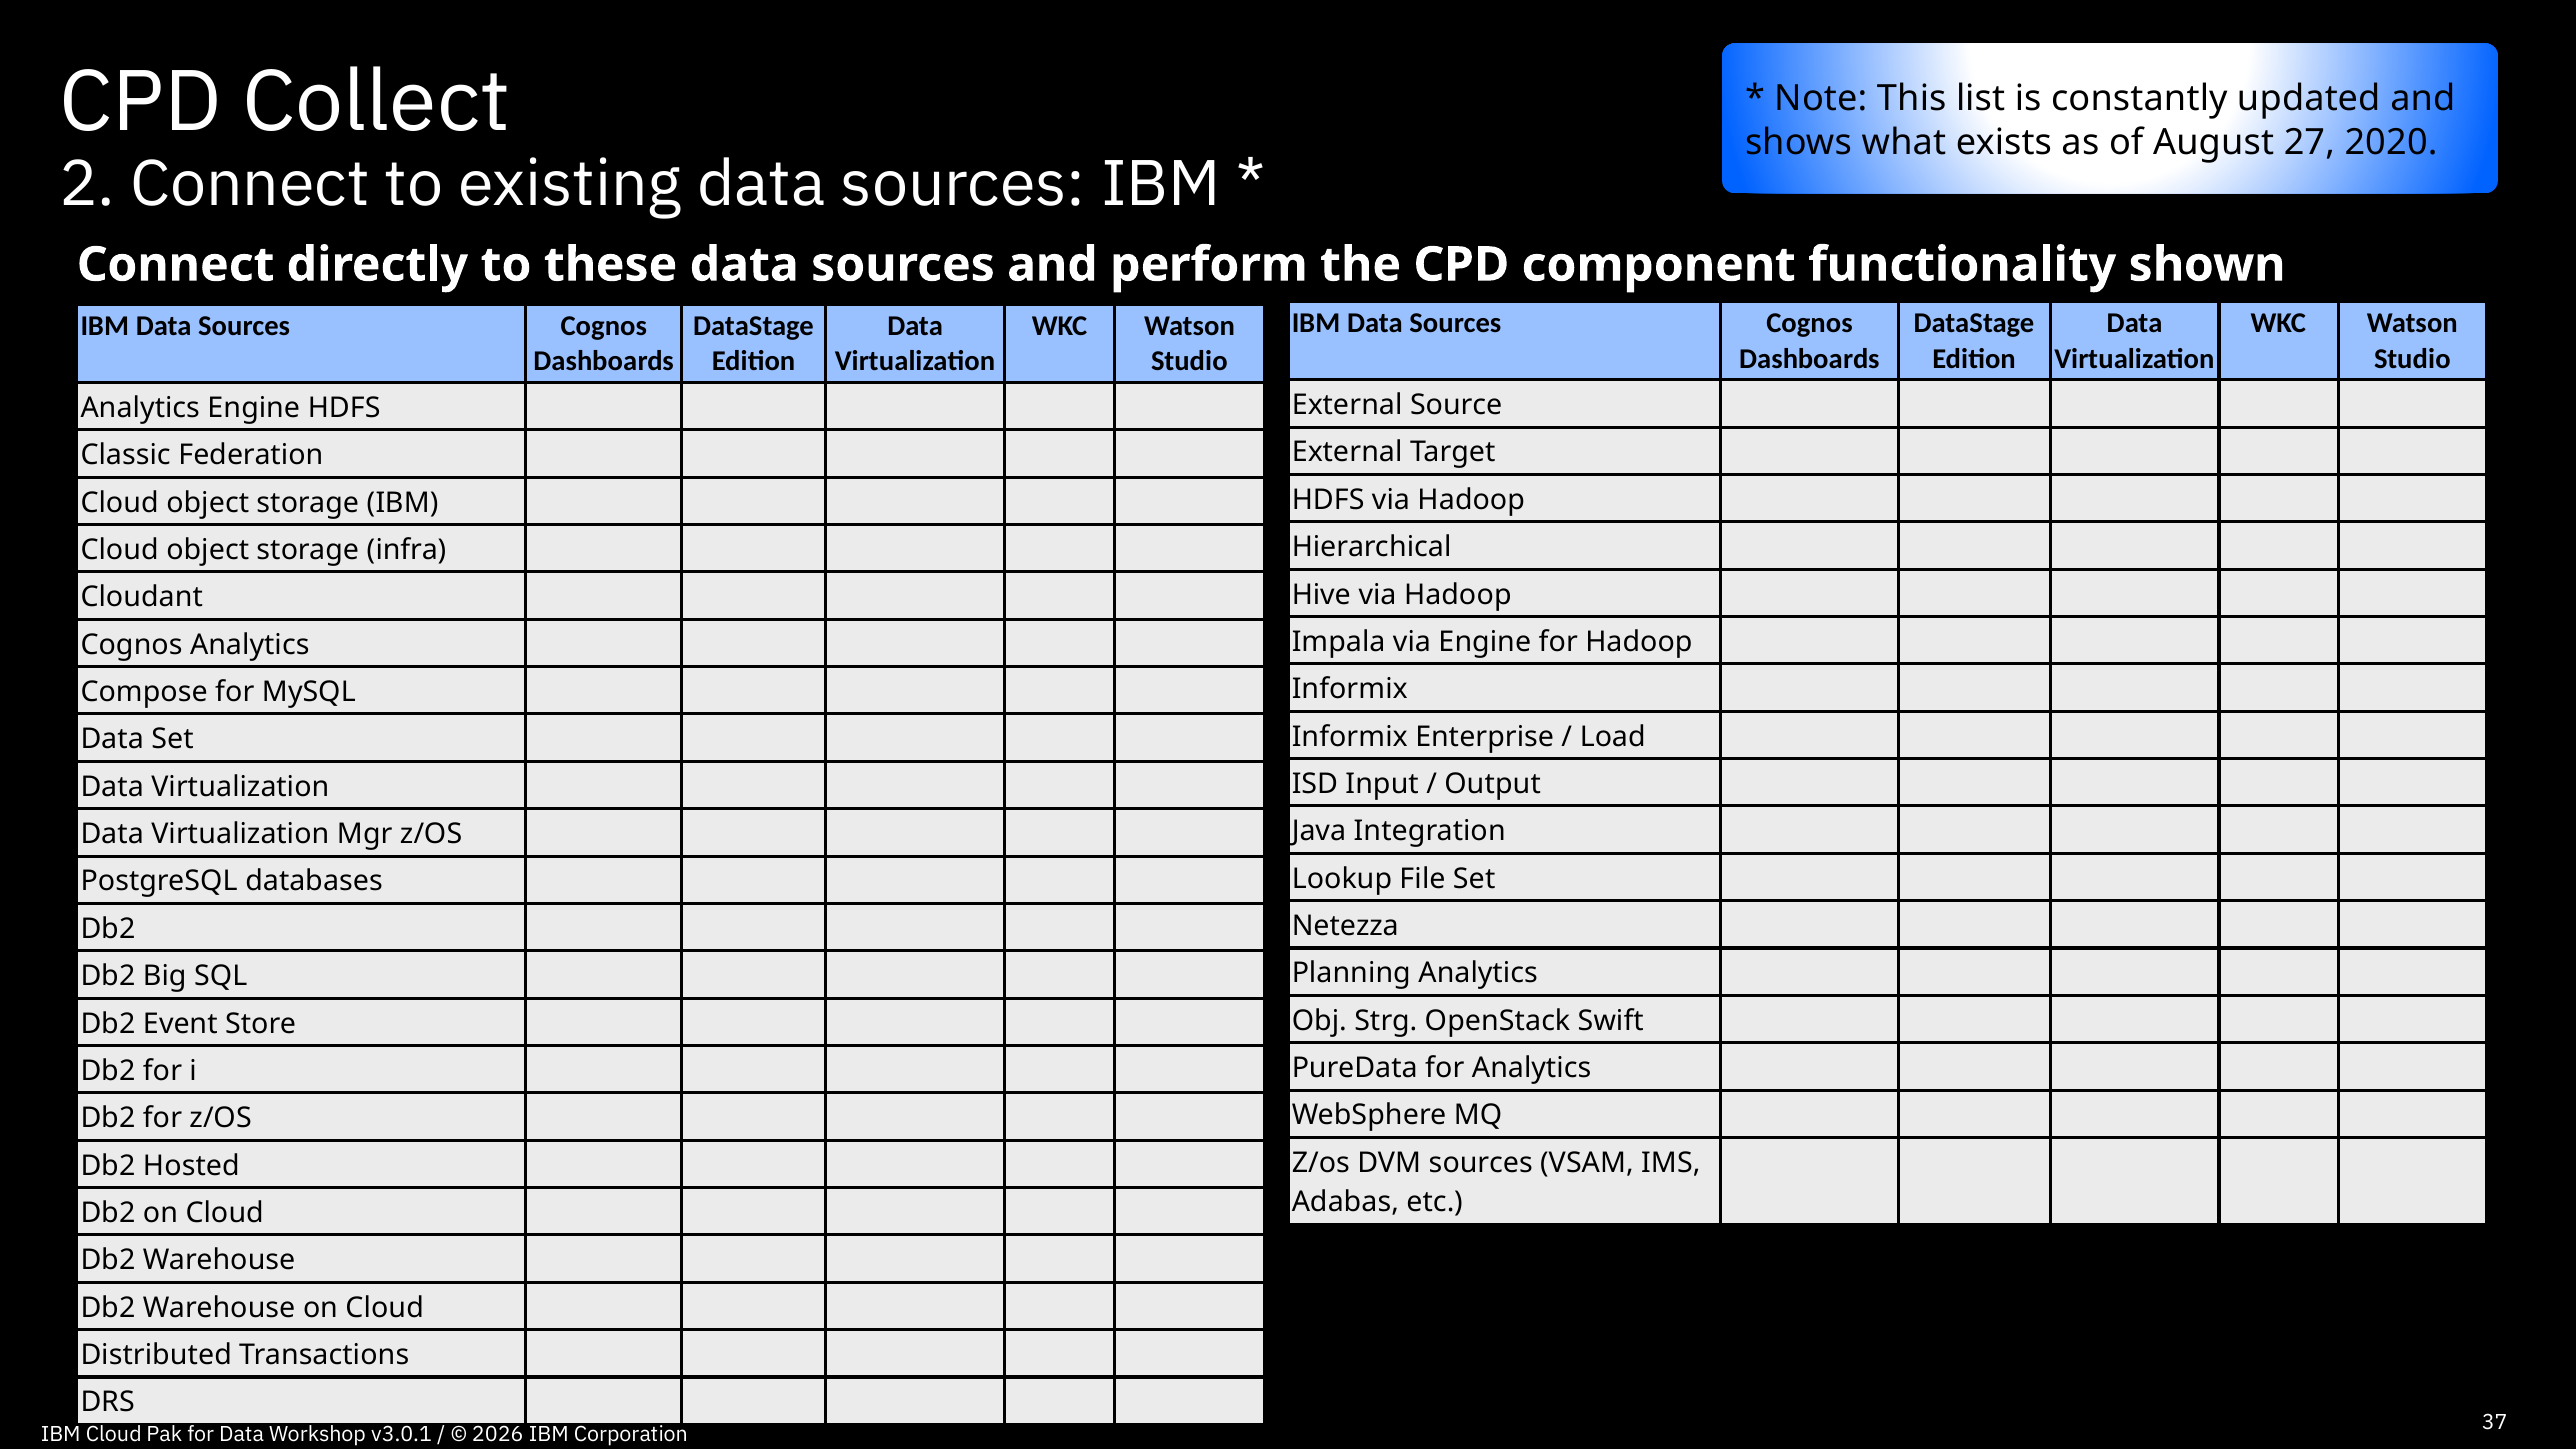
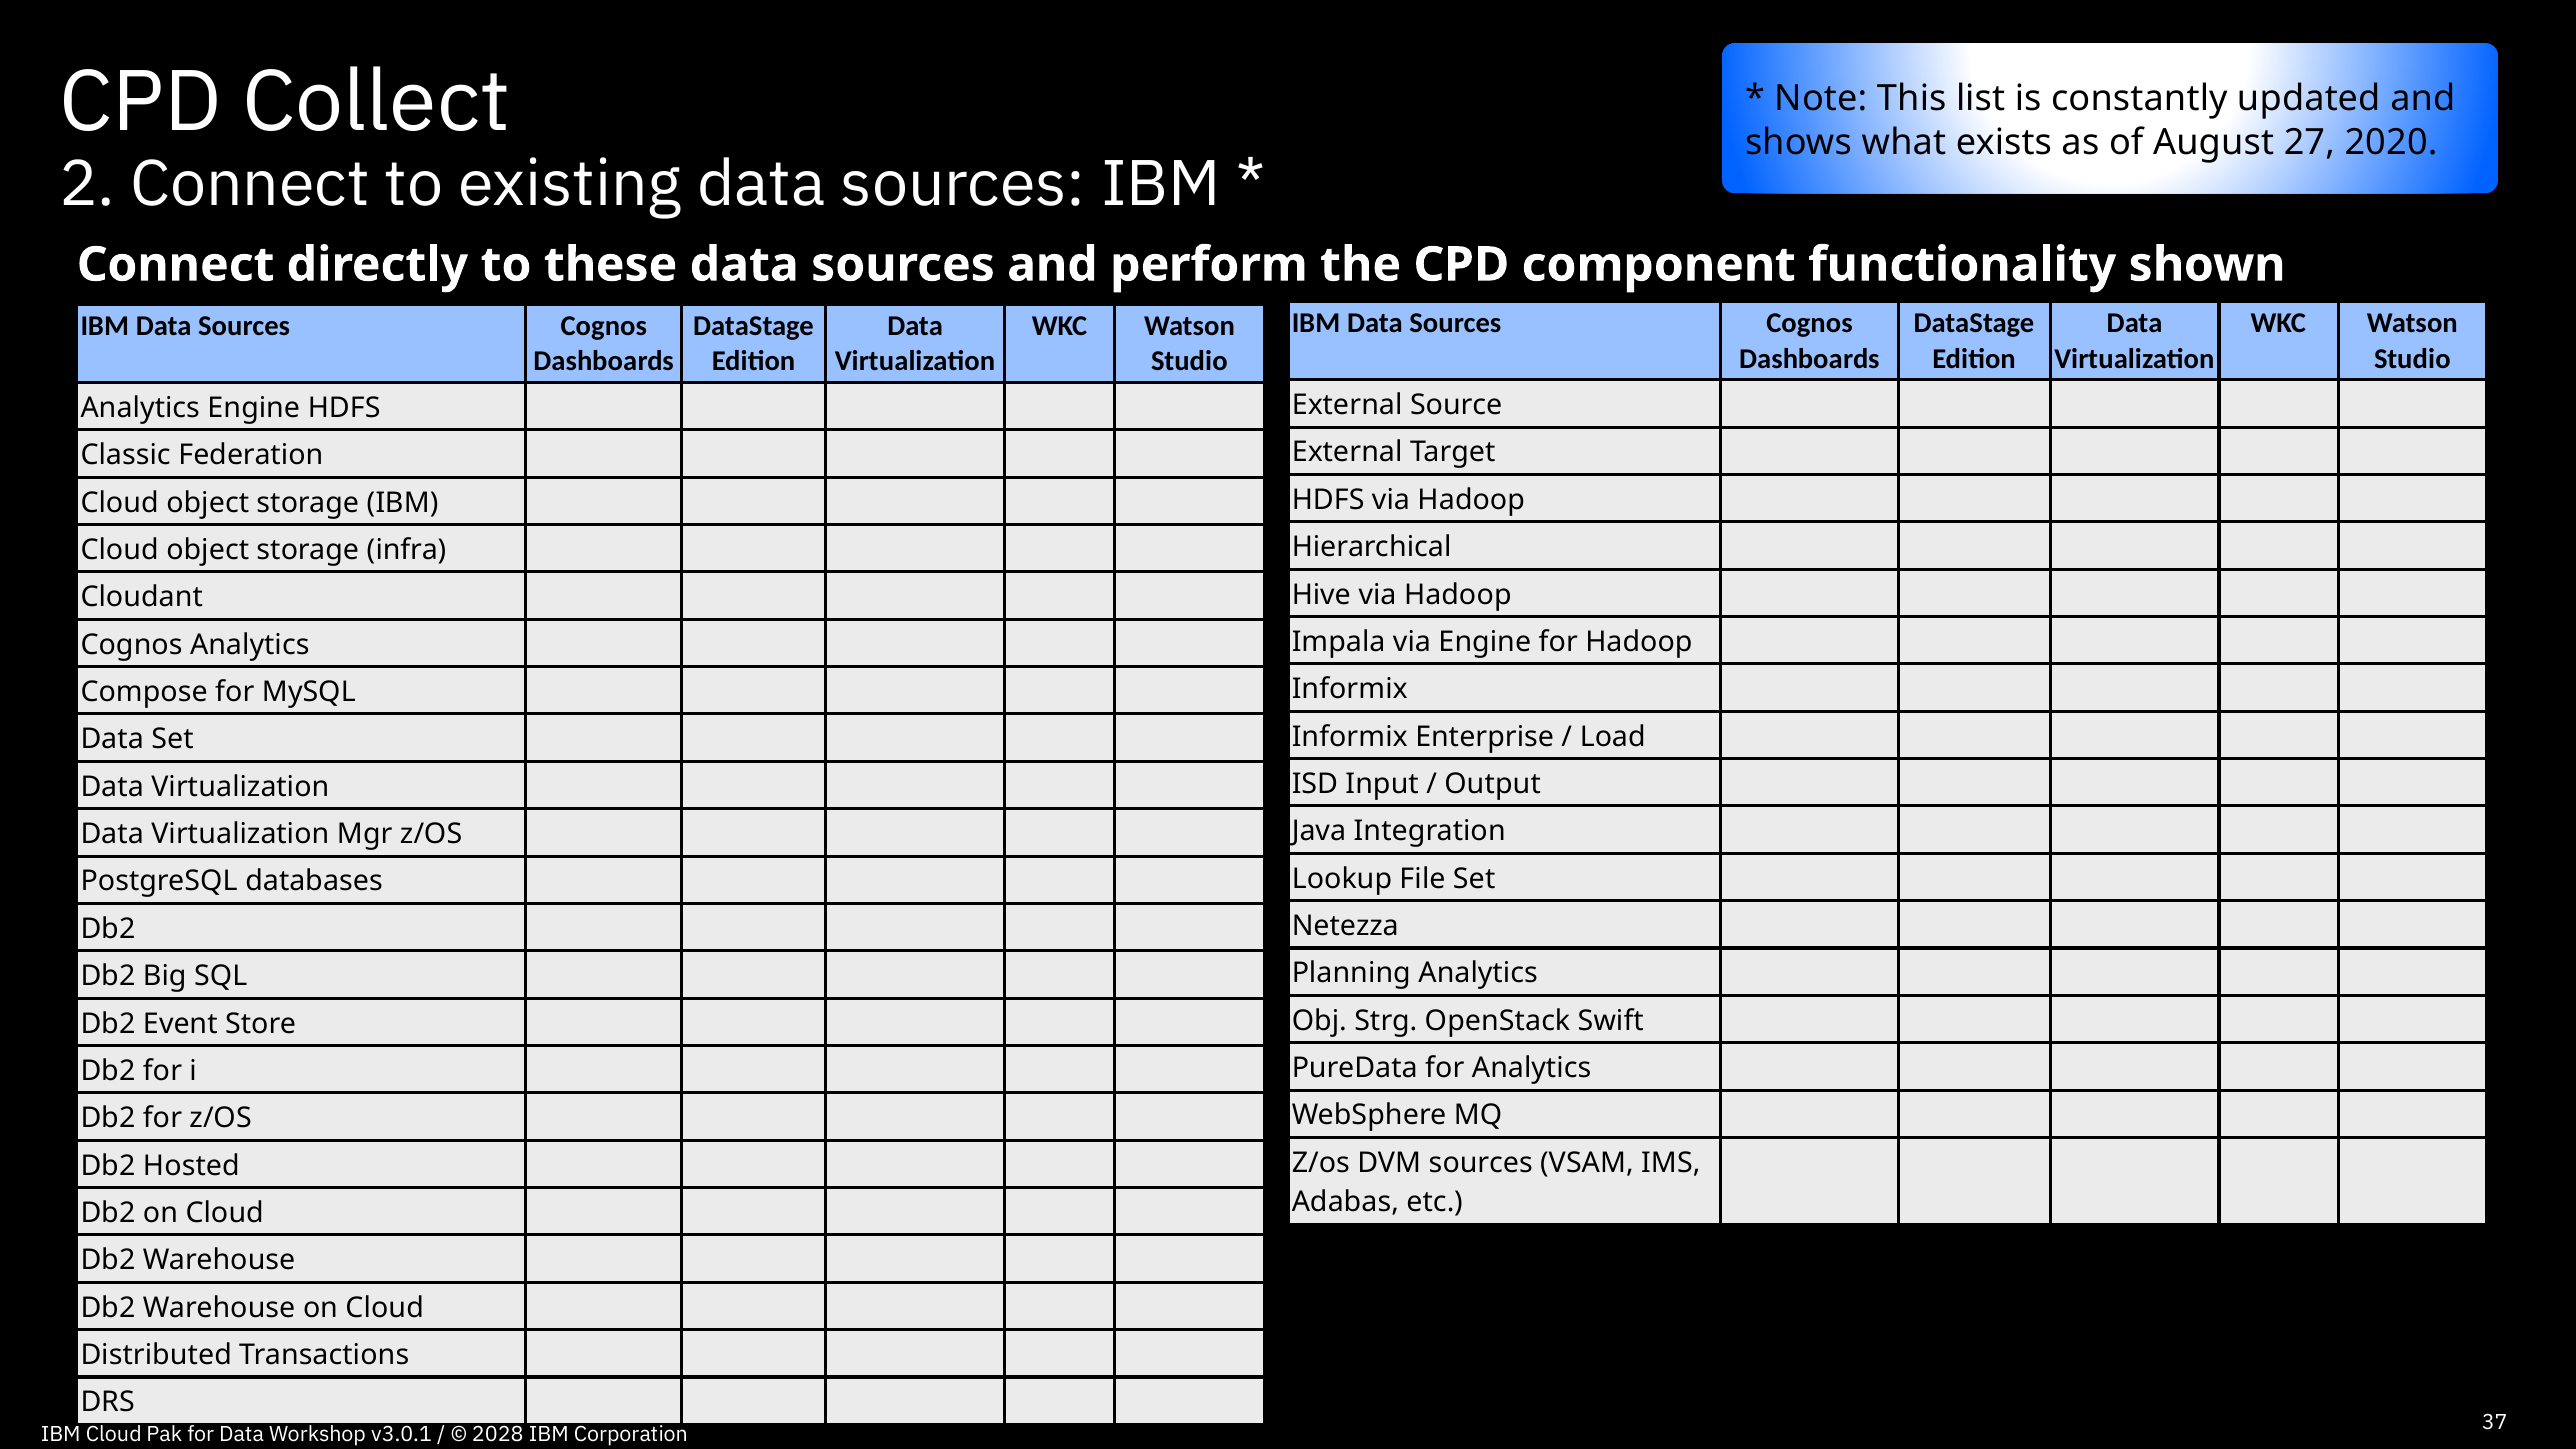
2026: 2026 -> 2028 (498, 1434)
